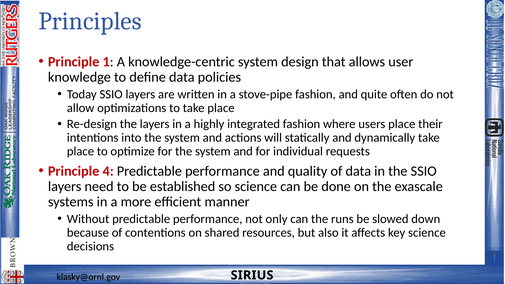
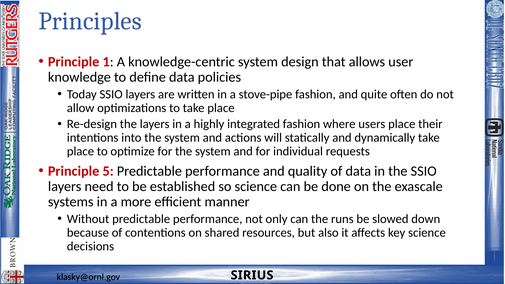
4: 4 -> 5 (108, 171)
